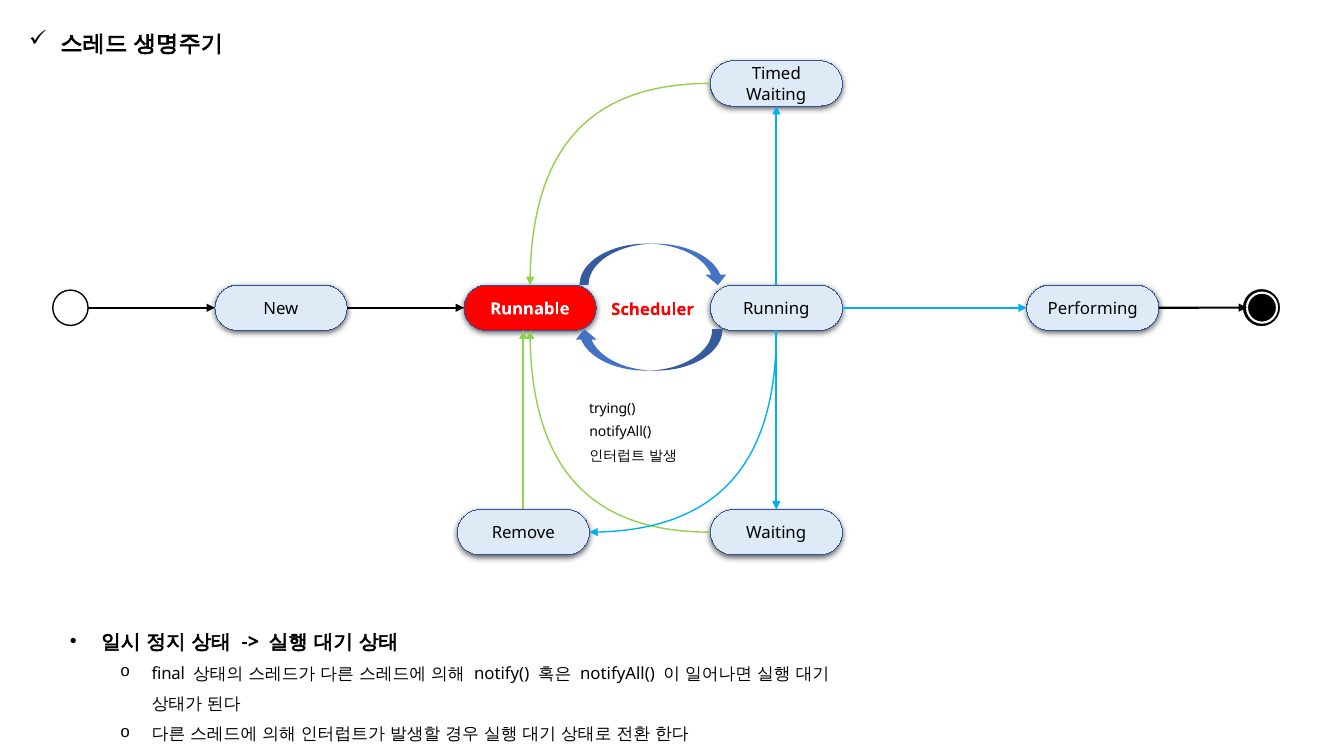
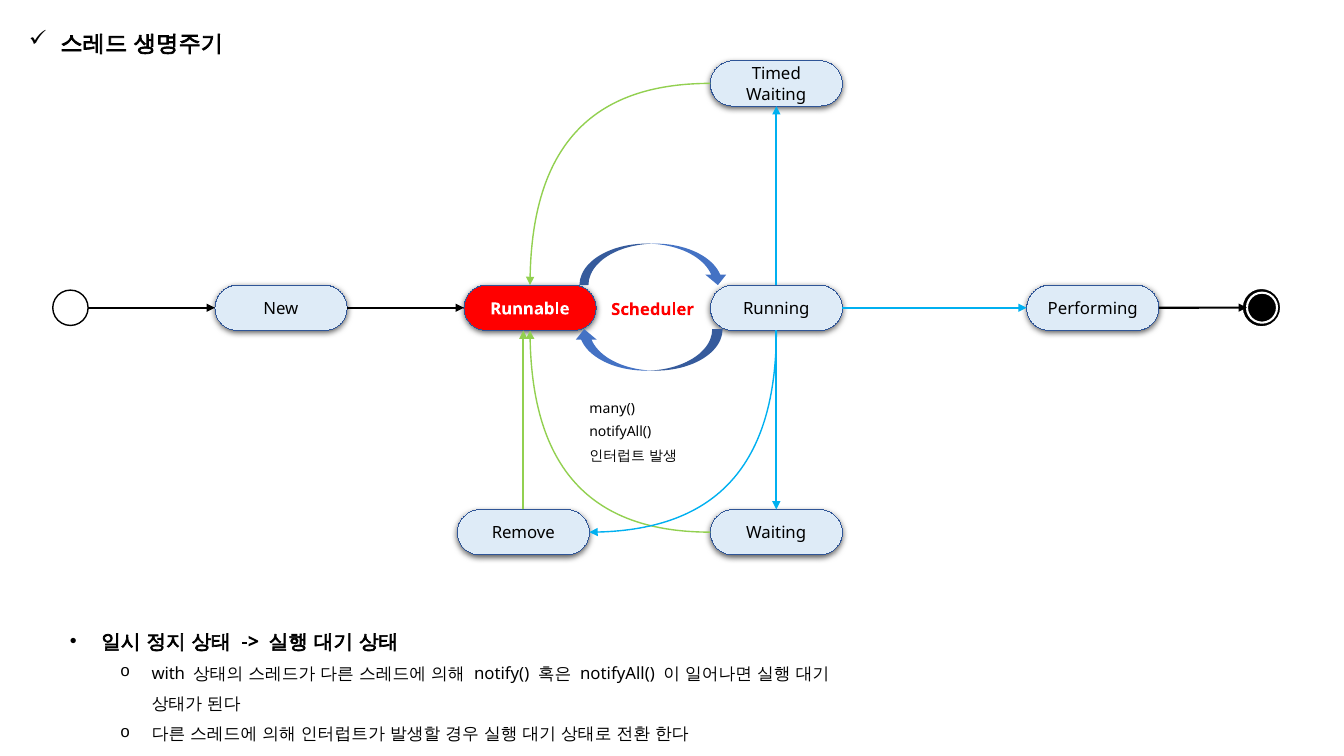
trying(: trying( -> many( (612, 408)
final: final -> with (168, 673)
